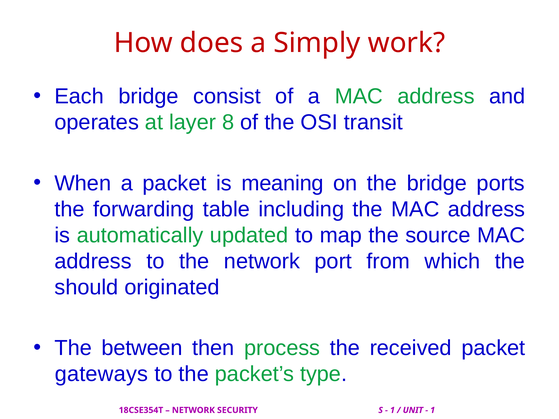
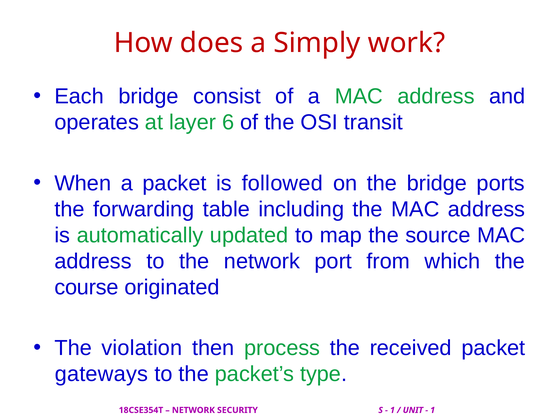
8: 8 -> 6 (228, 123)
meaning: meaning -> followed (282, 183)
should: should -> course (87, 287)
between: between -> violation (142, 348)
